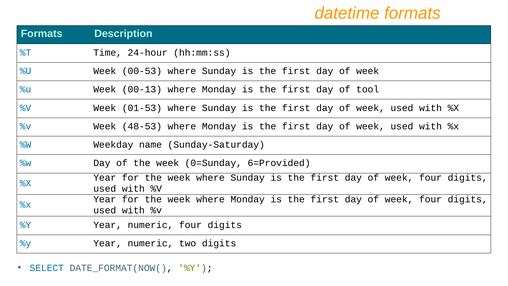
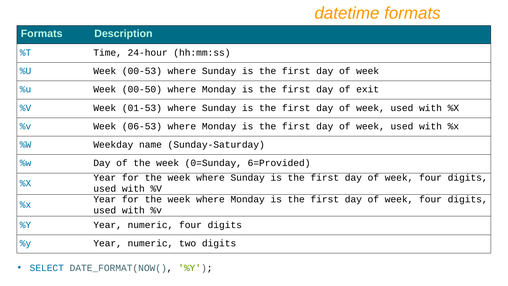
00-13: 00-13 -> 00-50 (142, 89)
tool: tool -> exit (368, 89)
48-53: 48-53 -> 06-53 (142, 126)
